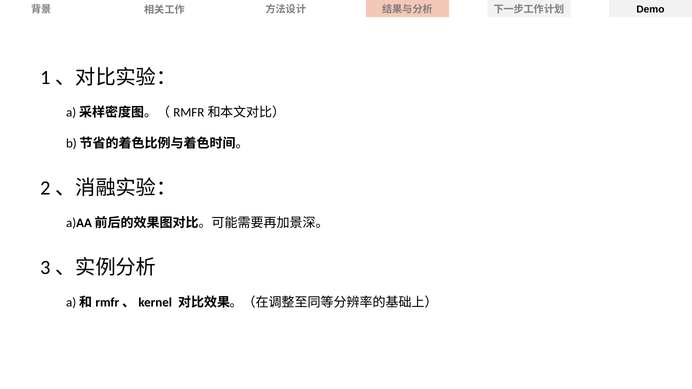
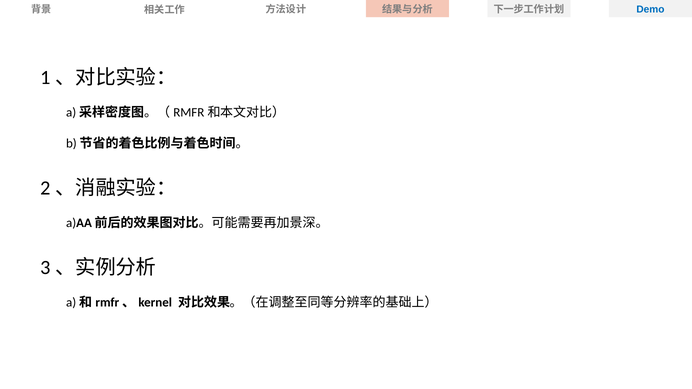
Demo colour: black -> blue (650, 9)
